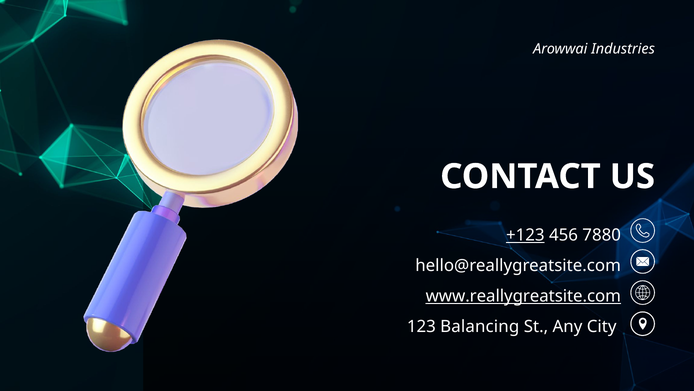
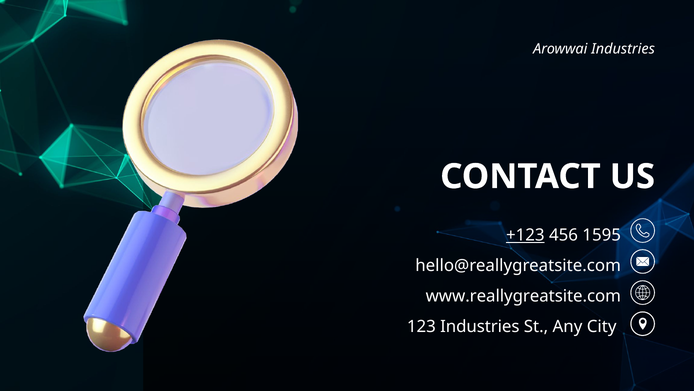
7880: 7880 -> 1595 (602, 235)
www.reallygreatsite.com underline: present -> none (523, 296)
123 Balancing: Balancing -> Industries (480, 326)
